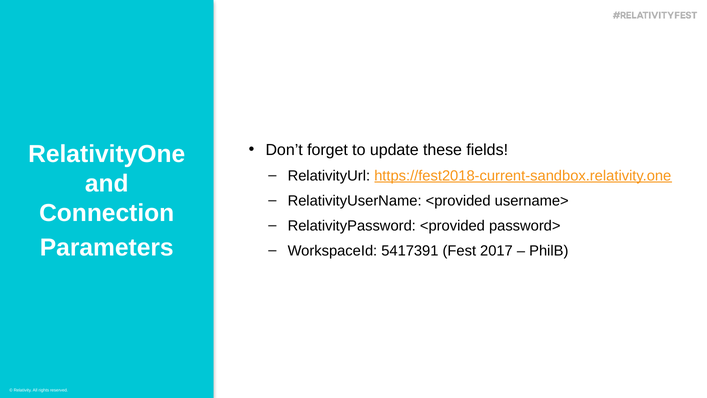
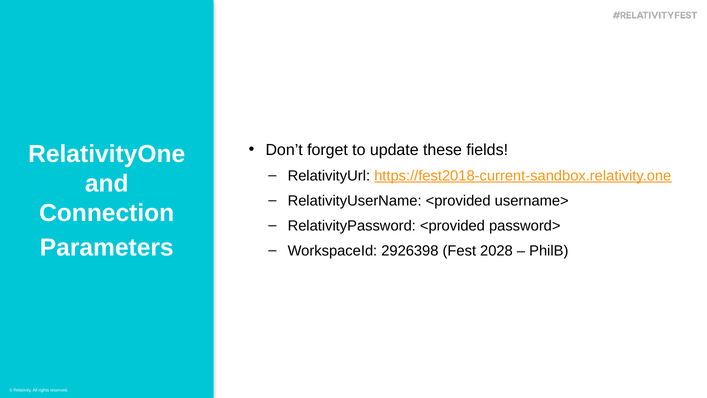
5417391: 5417391 -> 2926398 (410, 251)
2017: 2017 -> 2028 (496, 251)
